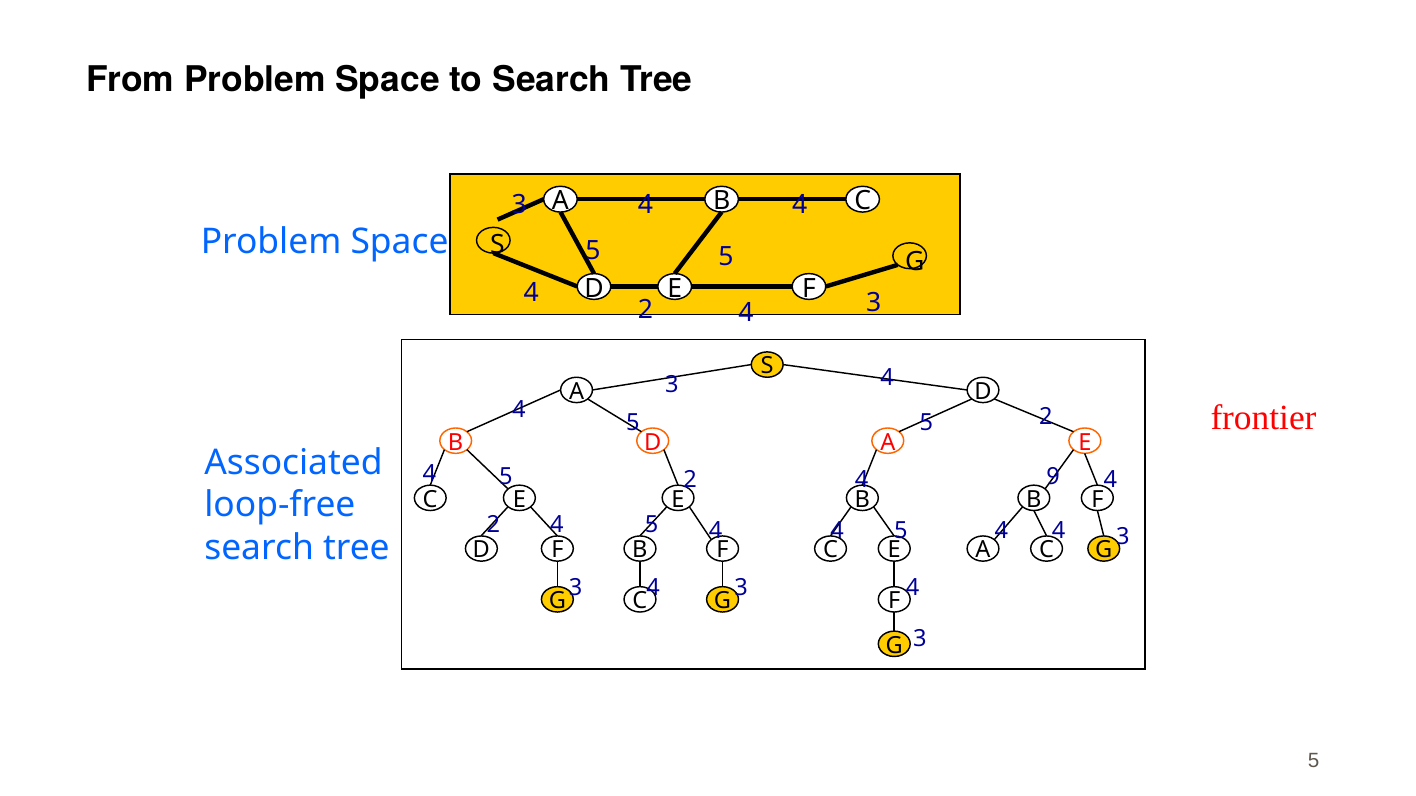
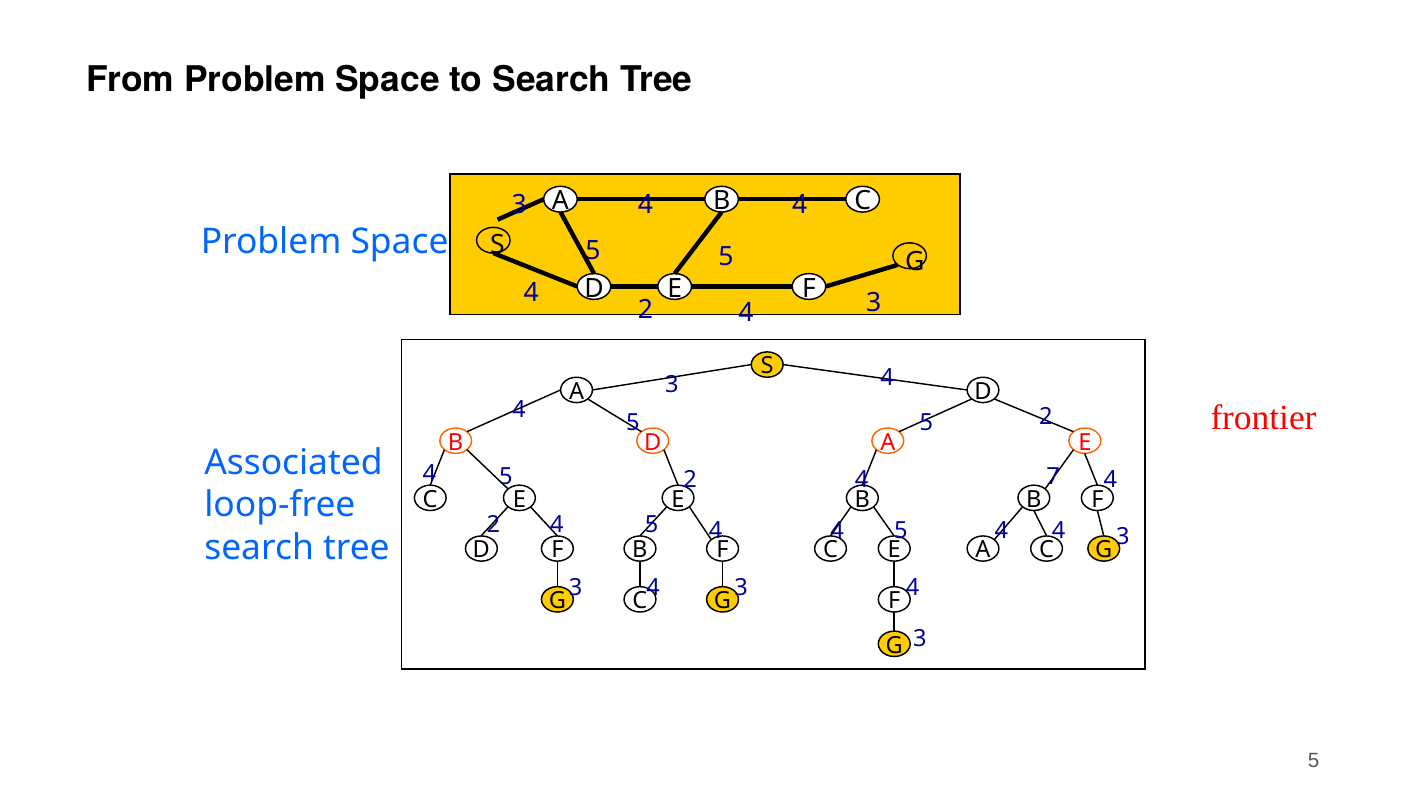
9: 9 -> 7 (1053, 477)
